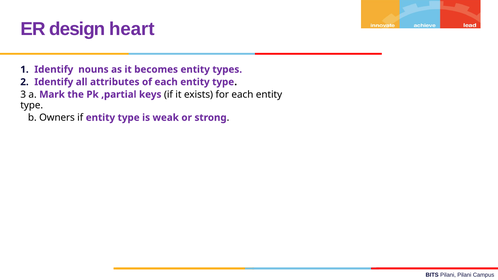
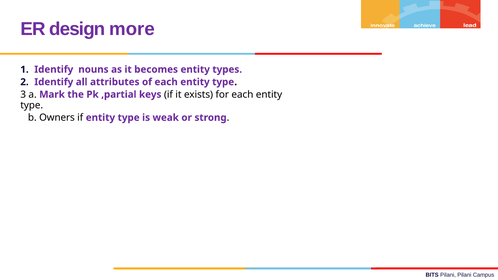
heart: heart -> more (132, 29)
